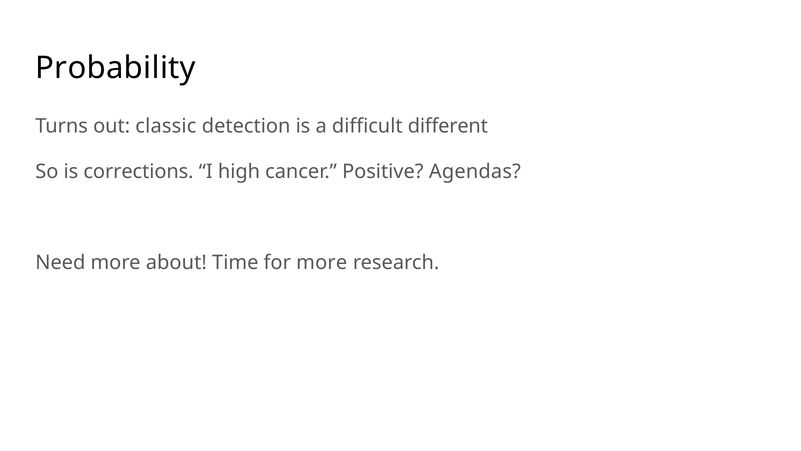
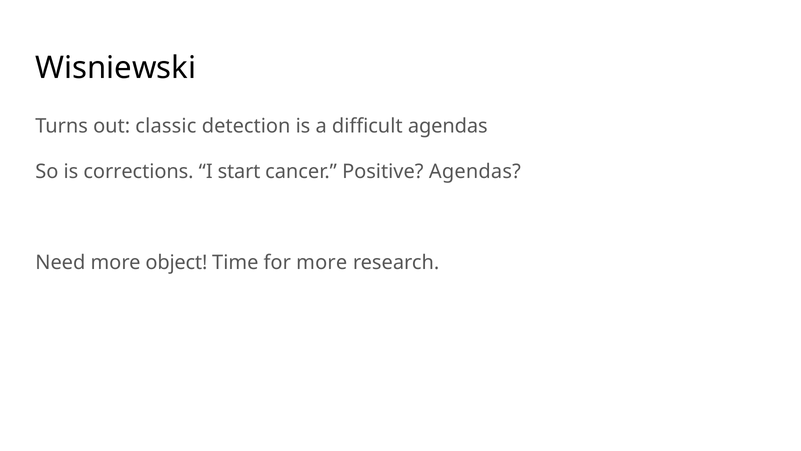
Probability: Probability -> Wisniewski (116, 68)
difficult different: different -> agendas (448, 126)
high: high -> start (239, 171)
about: about -> object (176, 262)
